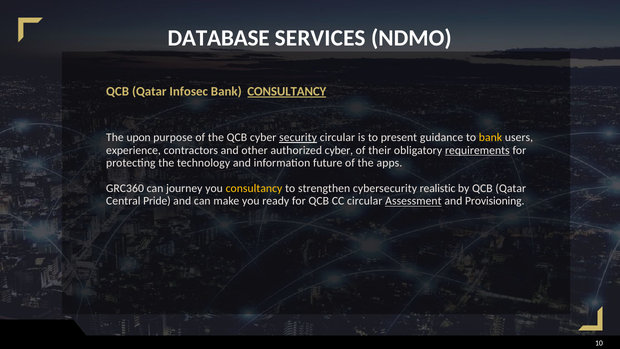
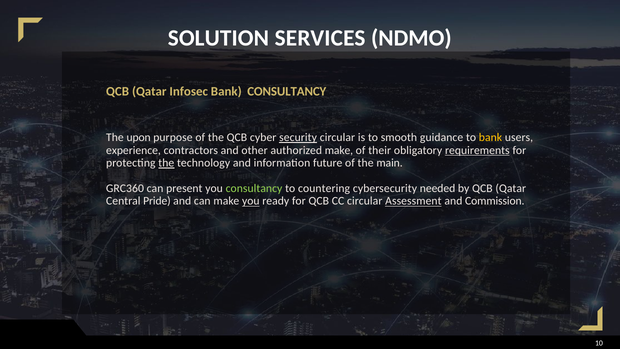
DATABASE: DATABASE -> SOLUTION (218, 38)
CONSULTANCY underline: present -> none (287, 91)
present: present -> smooth (399, 137)
authorized cyber: cyber -> make (339, 150)
the underline: none -> present (166, 163)
apps: apps -> main (390, 163)
journey: journey -> present (184, 188)
consultancy colour: yellow -> light green (254, 188)
strengthen: strengthen -> countering (324, 188)
realistic: realistic -> needed (438, 188)
you underline: none -> present (251, 201)
Provisioning: Provisioning -> Commission (495, 201)
